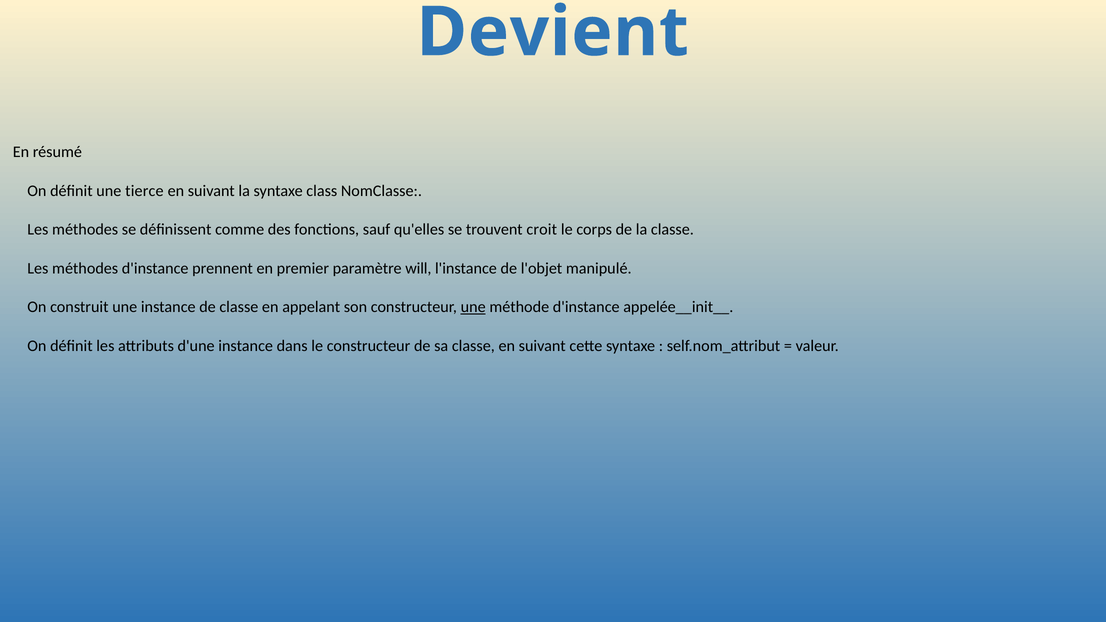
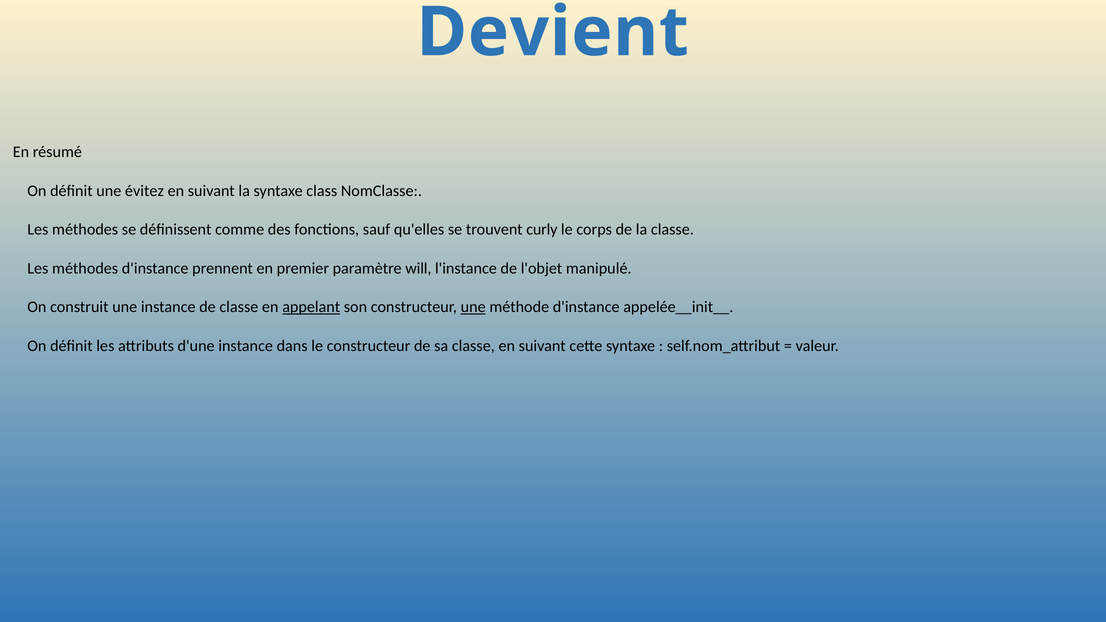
tierce: tierce -> évitez (144, 191)
croit: croit -> curly (542, 230)
appelant underline: none -> present (311, 307)
